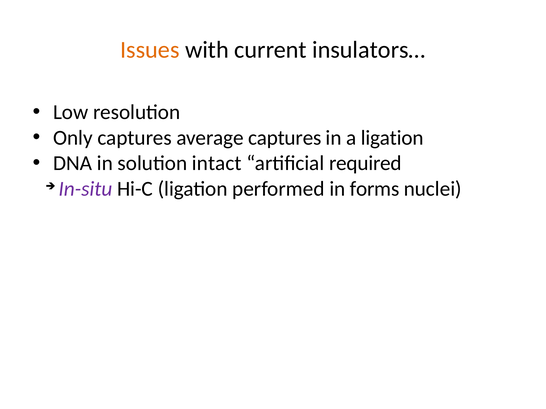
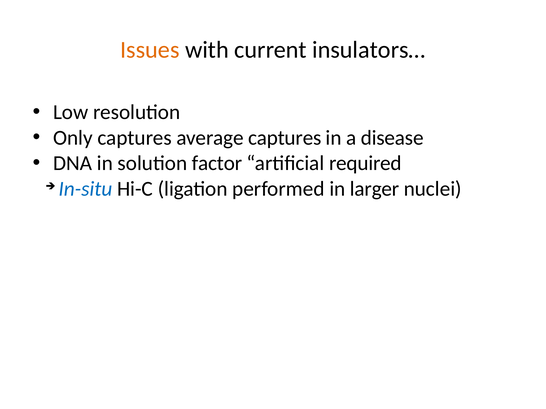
a ligation: ligation -> disease (392, 138)
intact: intact -> factor (217, 163)
In-situ colour: purple -> blue (85, 189)
forms: forms -> larger (375, 189)
